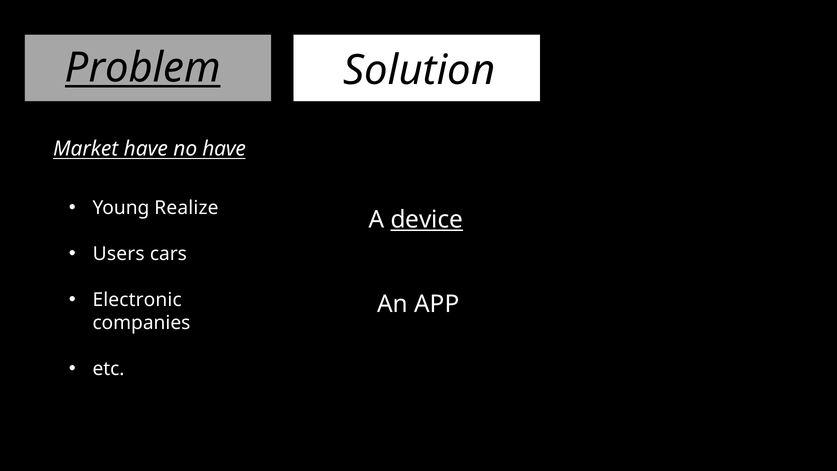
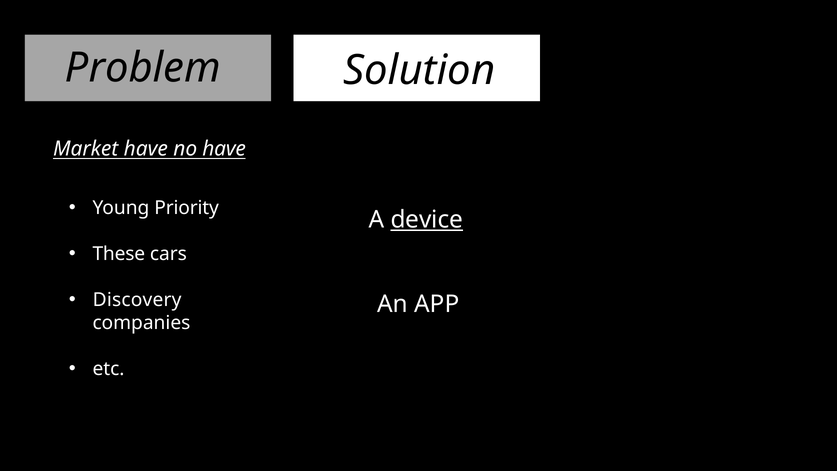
Problem underline: present -> none (143, 68)
Realize: Realize -> Priority (187, 208)
Users: Users -> These (119, 254)
Electronic: Electronic -> Discovery (137, 300)
